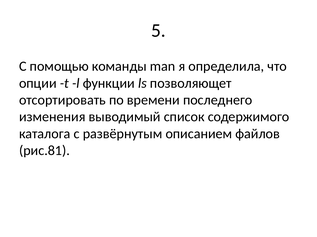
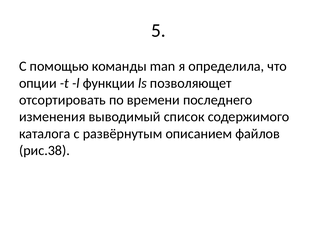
рис.81: рис.81 -> рис.38 (44, 151)
